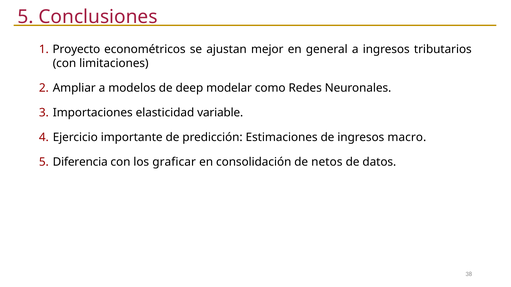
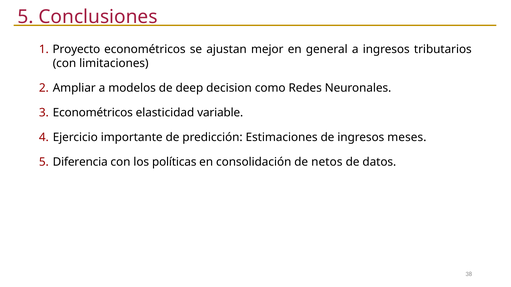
modelar: modelar -> decision (229, 88)
Importaciones: Importaciones -> Econométricos (93, 113)
macro: macro -> meses (407, 137)
graficar: graficar -> políticas (174, 162)
